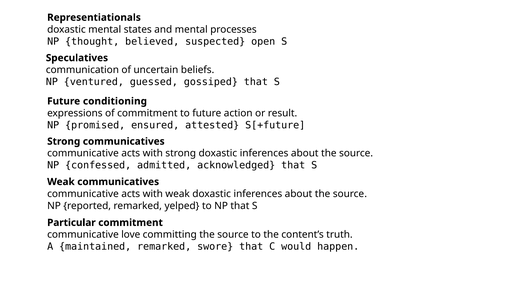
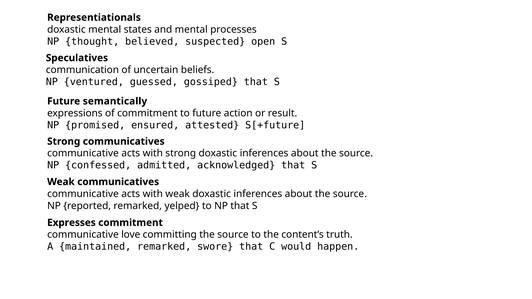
conditioning: conditioning -> semantically (115, 101)
Particular: Particular -> Expresses (71, 223)
